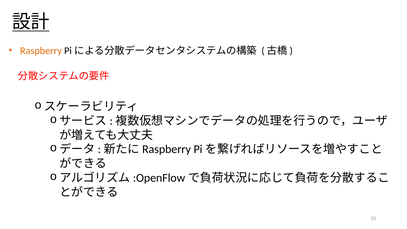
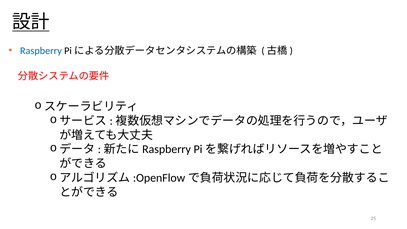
Raspberry colour: orange -> blue (41, 51)
